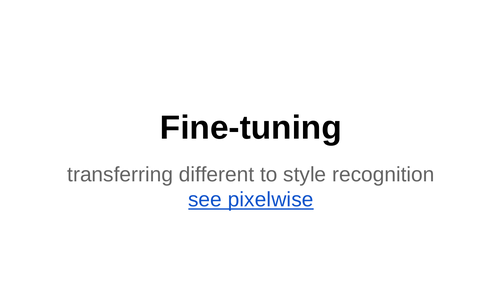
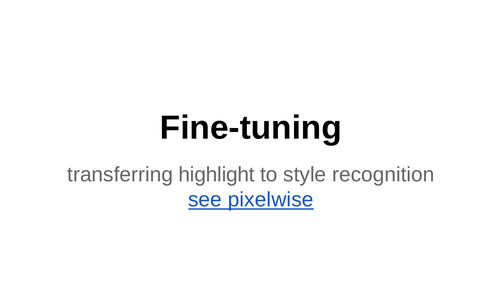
different: different -> highlight (217, 175)
